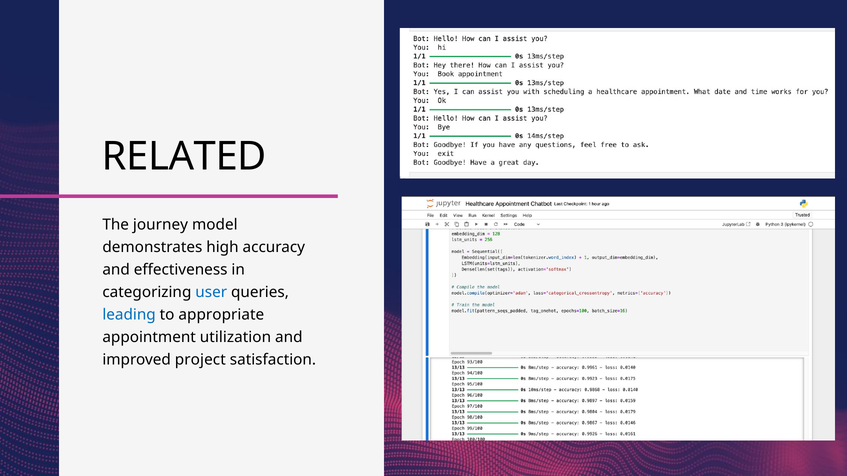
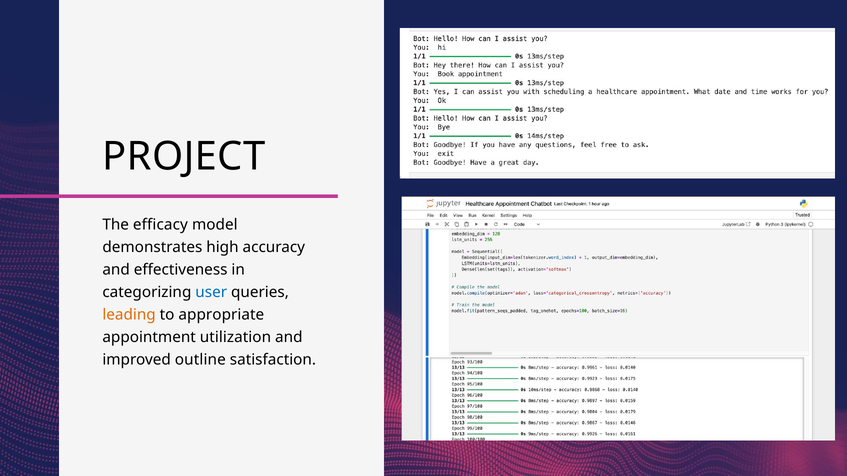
RELATED: RELATED -> PROJECT (184, 157)
journey: journey -> efficacy (160, 225)
leading colour: blue -> orange (129, 315)
project: project -> outline (200, 360)
